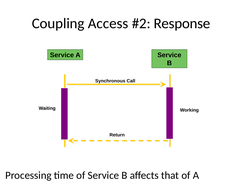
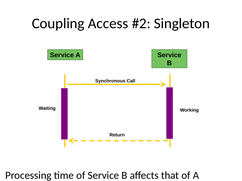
Response: Response -> Singleton (182, 23)
